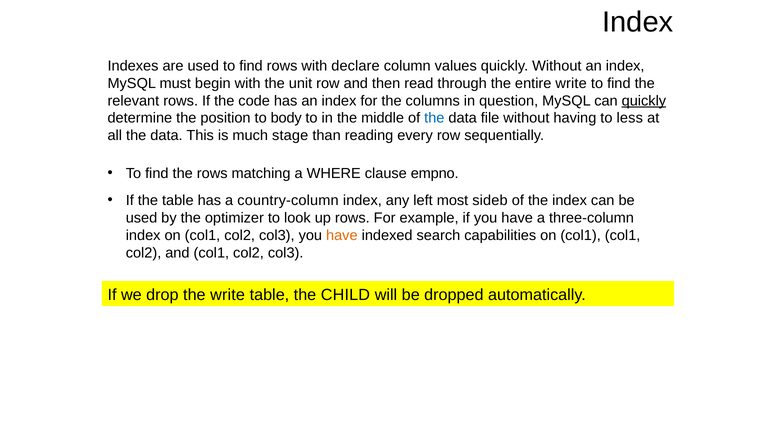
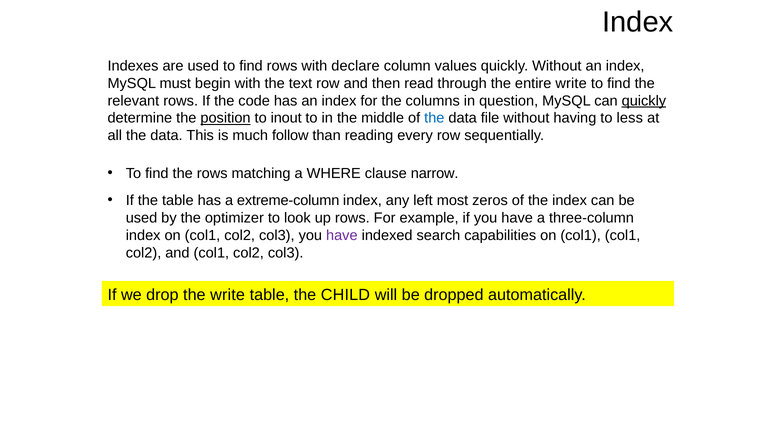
unit: unit -> text (301, 83)
position underline: none -> present (226, 118)
body: body -> inout (286, 118)
stage: stage -> follow (290, 136)
empno: empno -> narrow (435, 173)
country-column: country-column -> extreme-column (288, 201)
sideb: sideb -> zeros (490, 201)
have colour: orange -> purple (342, 236)
